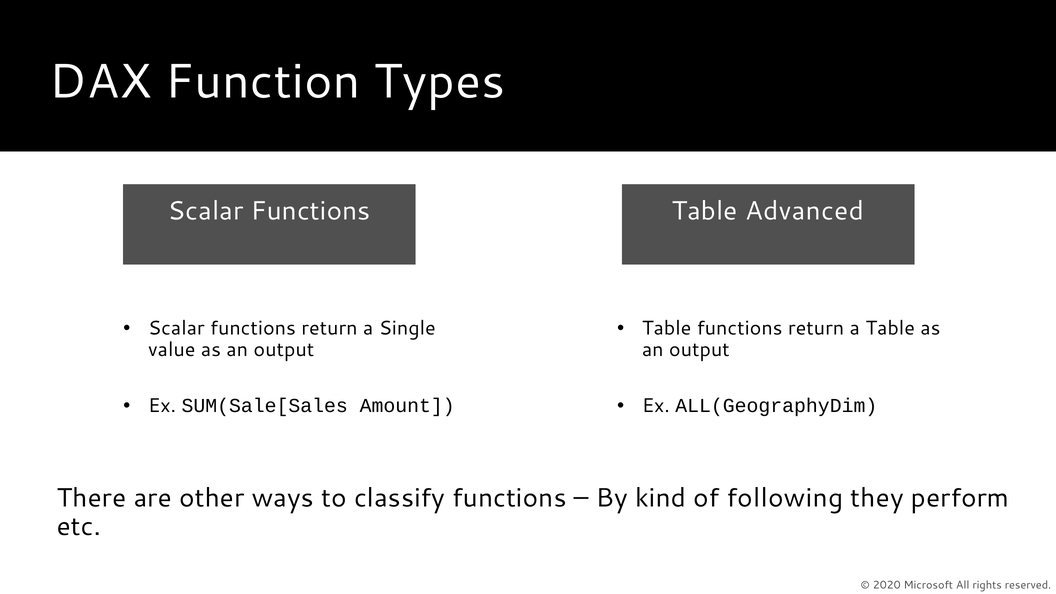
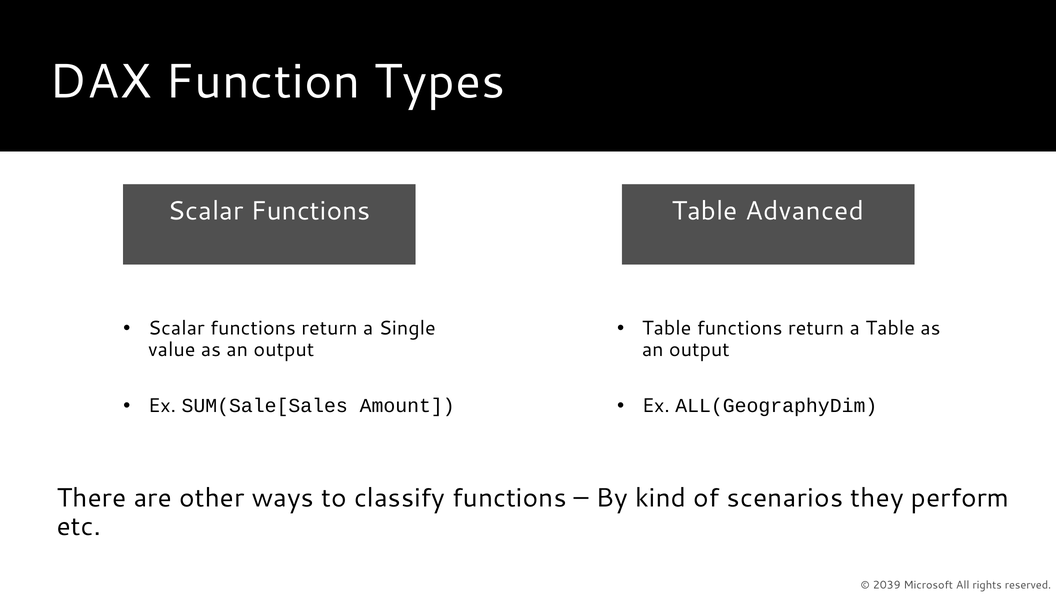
following: following -> scenarios (785, 498)
2020: 2020 -> 2039 (887, 585)
